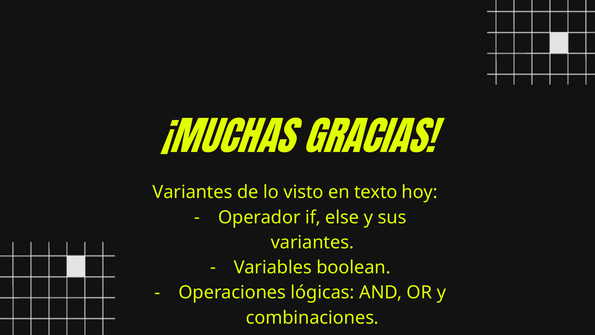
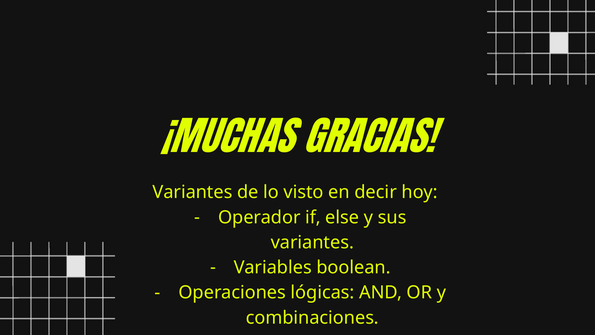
texto: texto -> decir (376, 192)
